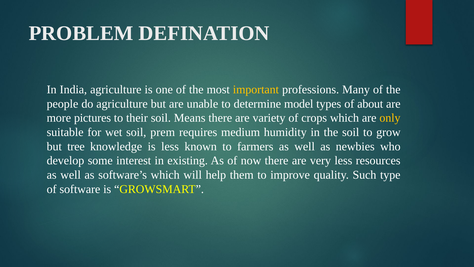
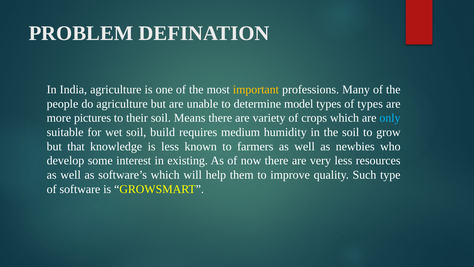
of about: about -> types (370, 104)
only colour: yellow -> light blue (390, 118)
prem: prem -> build (163, 132)
tree: tree -> that (76, 146)
